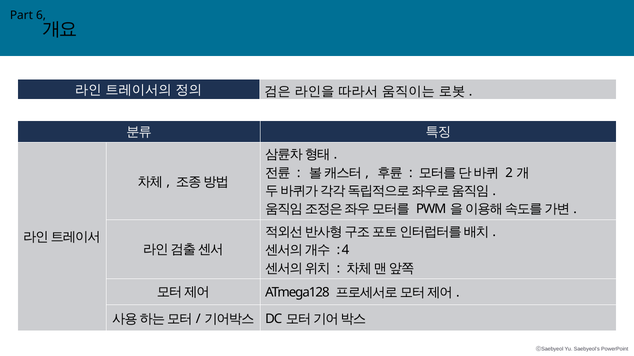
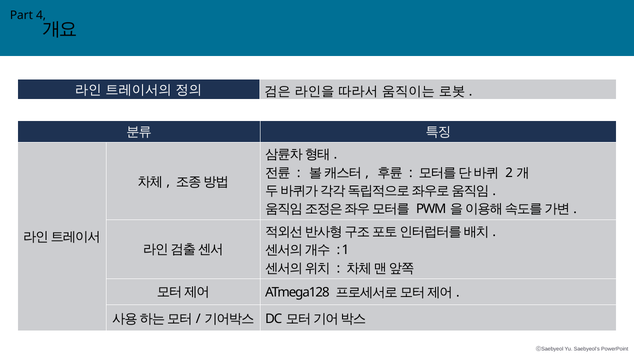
6: 6 -> 4 (41, 16)
4: 4 -> 1 (345, 250)
